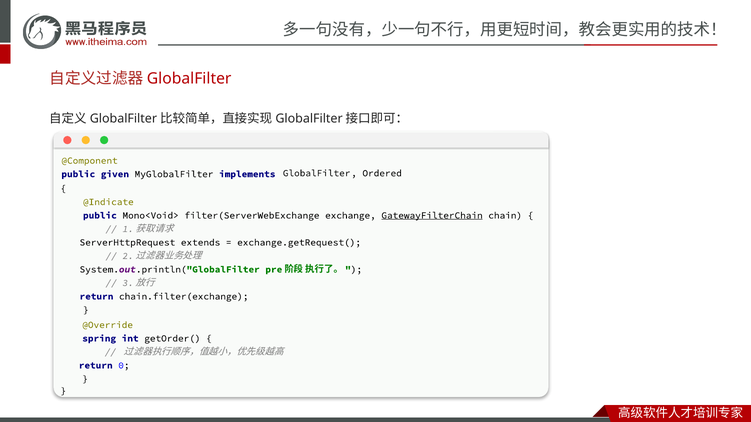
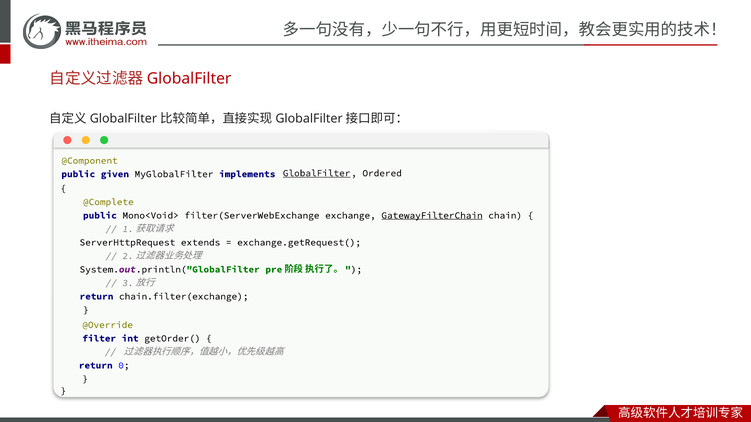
GlobalFilter underline: none -> present (317, 173)
@Indicate: @Indicate -> @Complete (108, 202)
spring: spring -> filter (99, 339)
